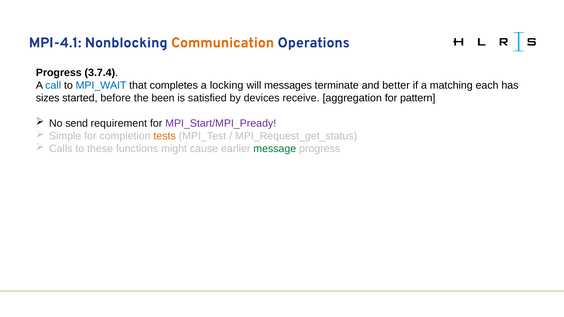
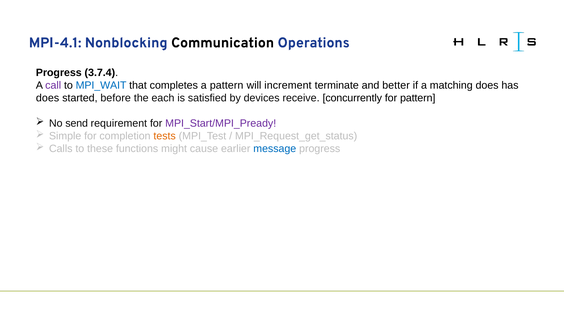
Communication colour: orange -> black (223, 43)
call colour: blue -> purple (53, 85)
a locking: locking -> pattern (227, 85)
messages: messages -> increment (288, 85)
matching each: each -> does (487, 85)
sizes: sizes -> does (48, 98)
been: been -> each (163, 98)
aggregation: aggregation -> concurrently (352, 98)
message colour: green -> blue (275, 149)
